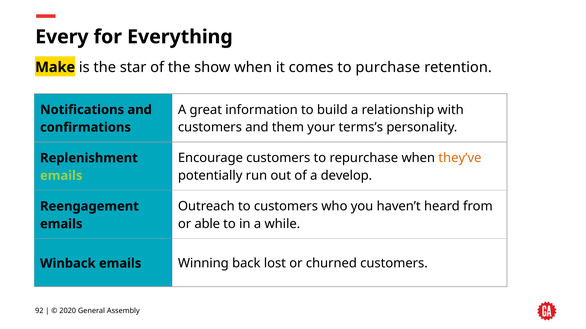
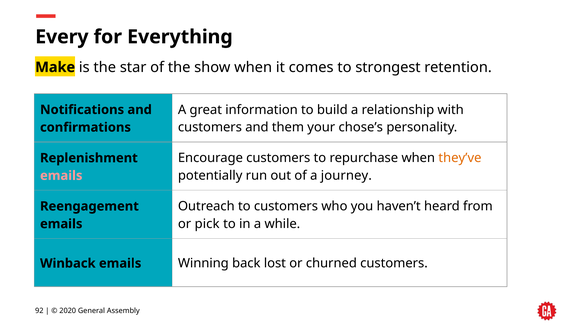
purchase: purchase -> strongest (388, 67)
terms’s: terms’s -> chose’s (361, 128)
develop: develop -> journey (346, 176)
emails colour: light green -> pink (61, 176)
able: able -> pick (207, 224)
